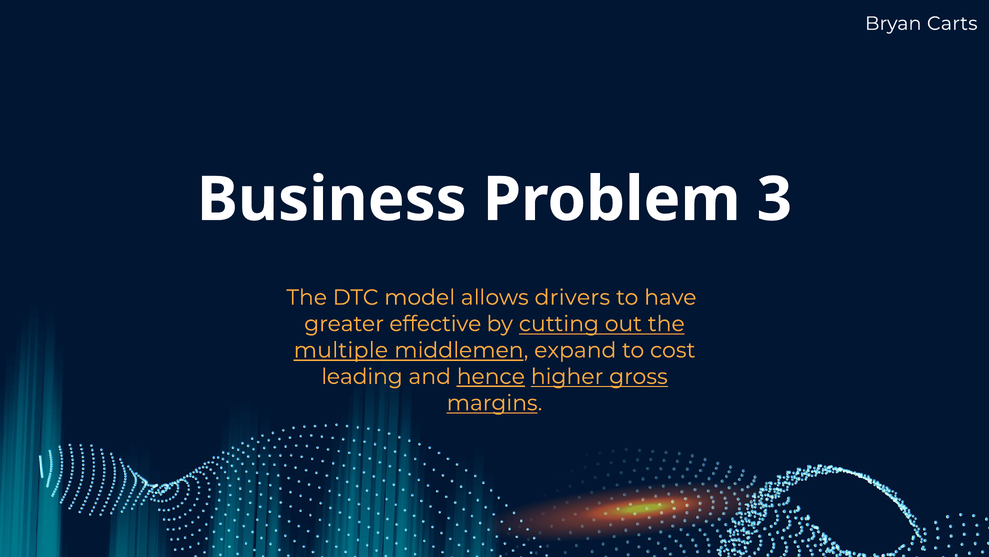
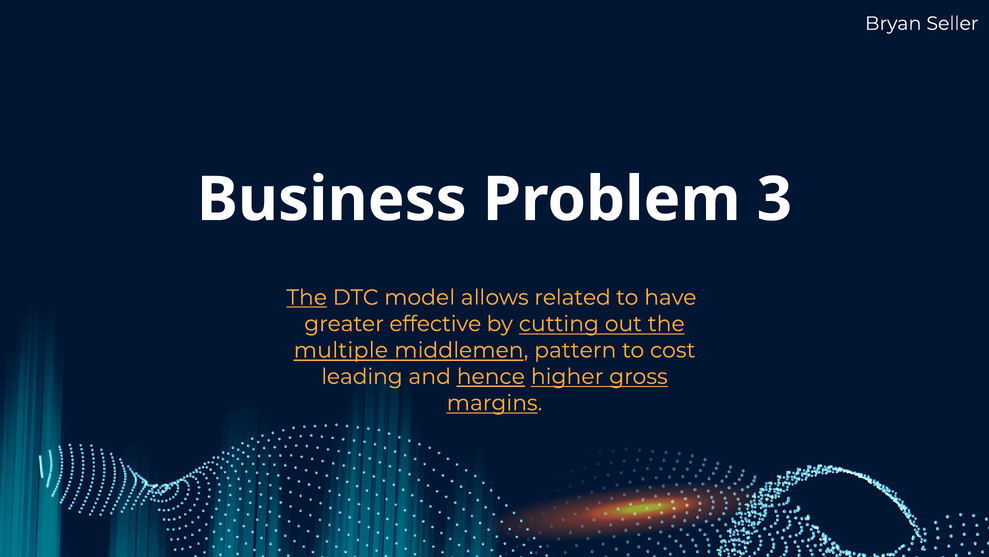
Carts: Carts -> Seller (952, 23)
The underline: none -> present (307, 297)
drivers: drivers -> related (573, 297)
expand: expand -> pattern (575, 350)
